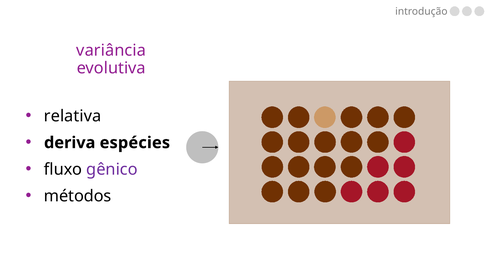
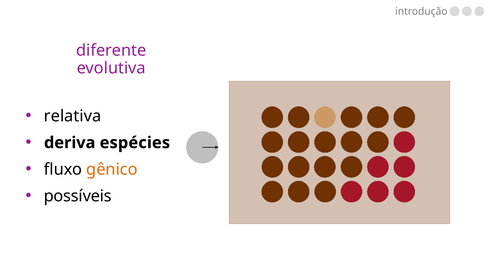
variância: variância -> diferente (111, 50)
gênico colour: purple -> orange (112, 169)
métodos: métodos -> possíveis (78, 196)
